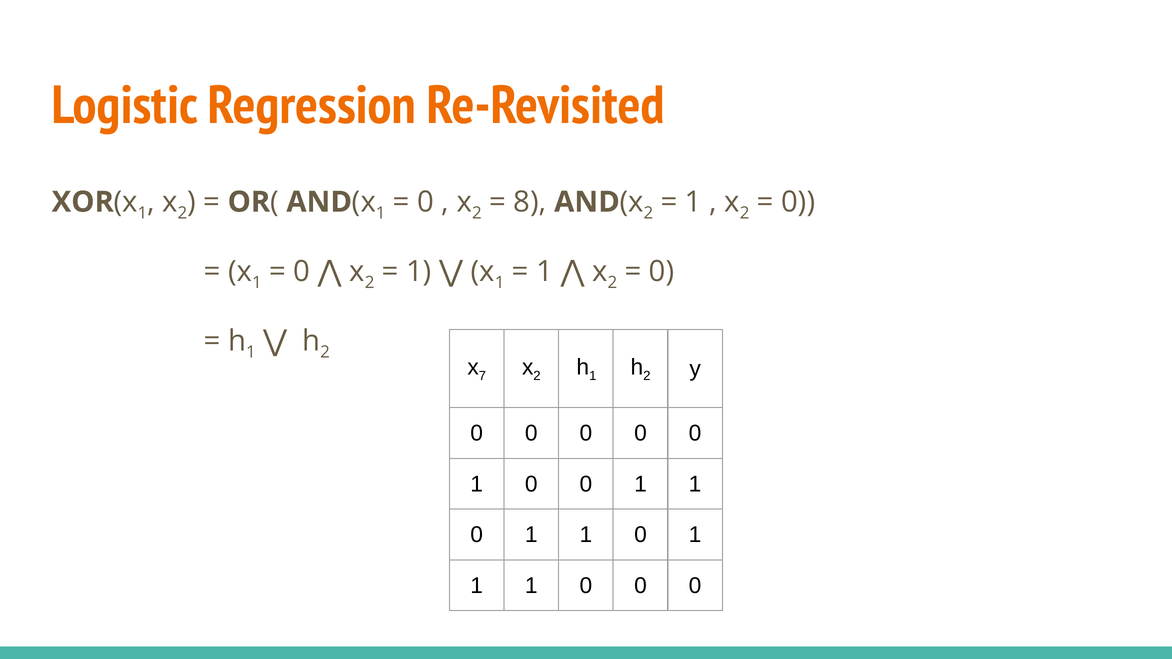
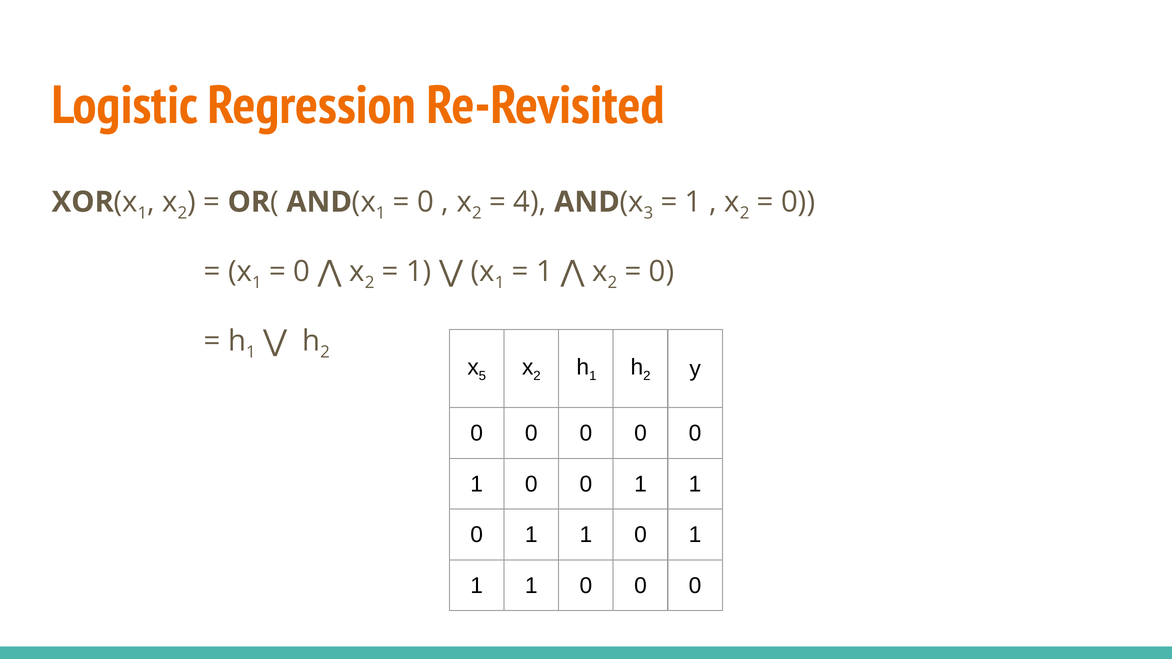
8: 8 -> 4 (530, 202)
2: 2 -> 3 (648, 213)
7: 7 -> 5 (482, 376)
